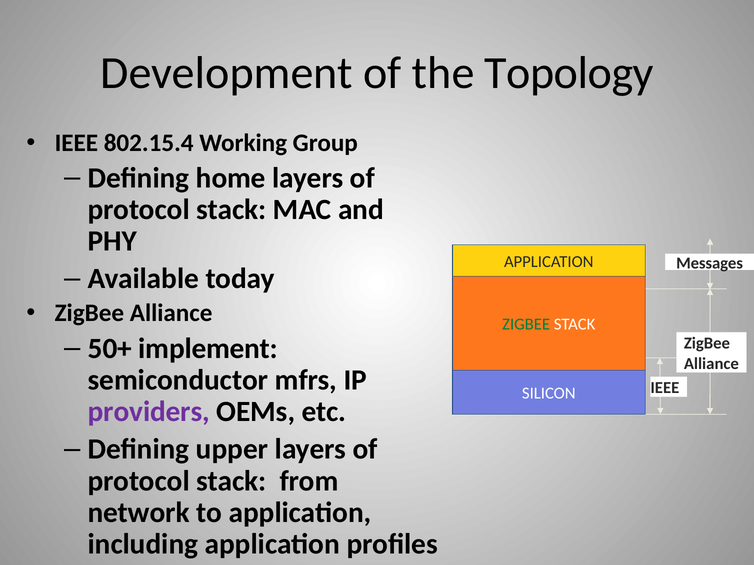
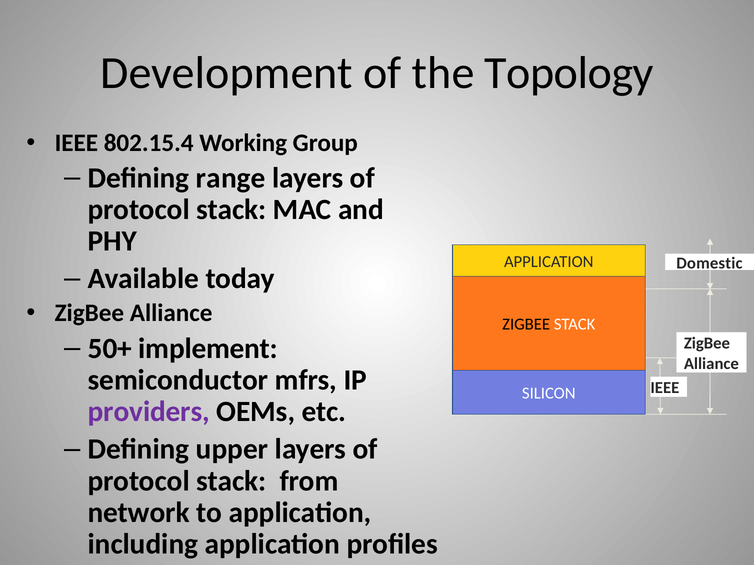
home: home -> range (231, 178)
Messages: Messages -> Domestic (709, 263)
ZIGBEE colour: green -> black (526, 325)
